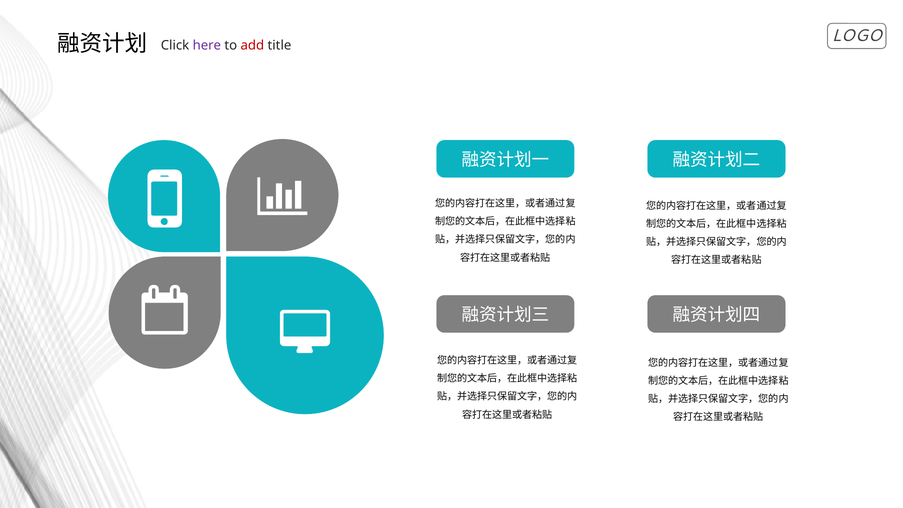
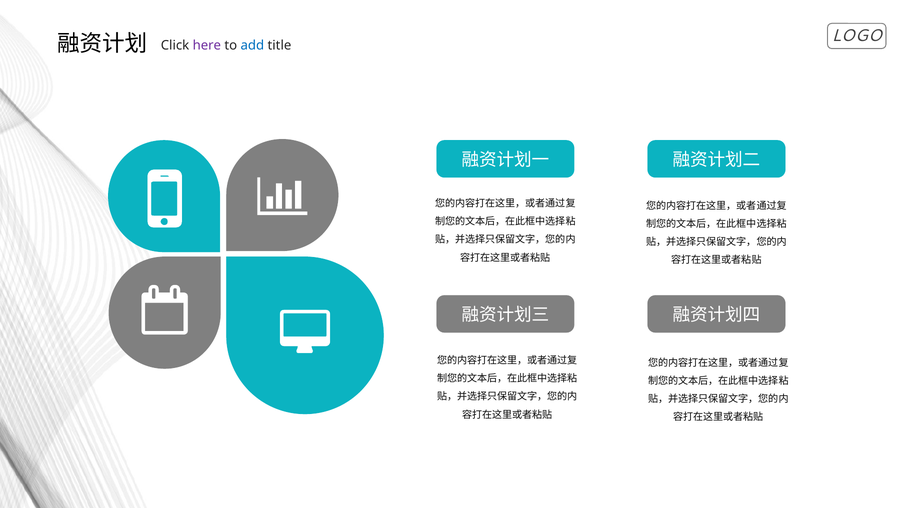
add colour: red -> blue (252, 45)
